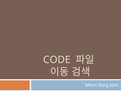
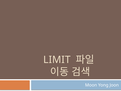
CODE: CODE -> LIMIT (57, 60)
